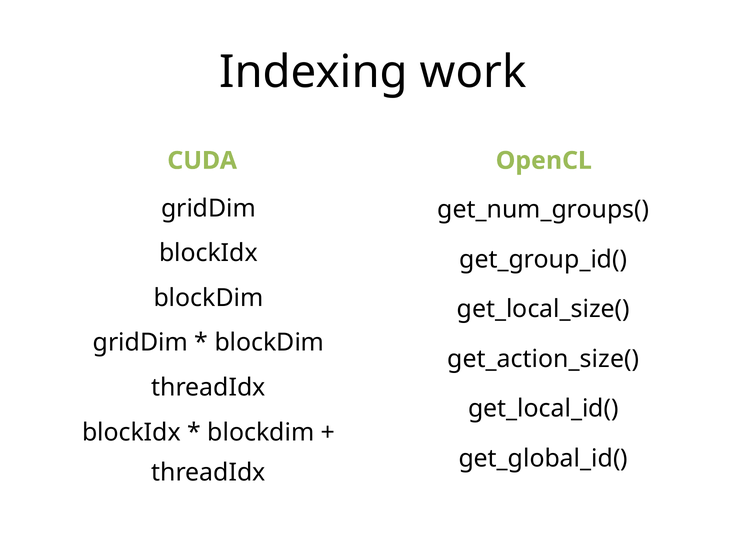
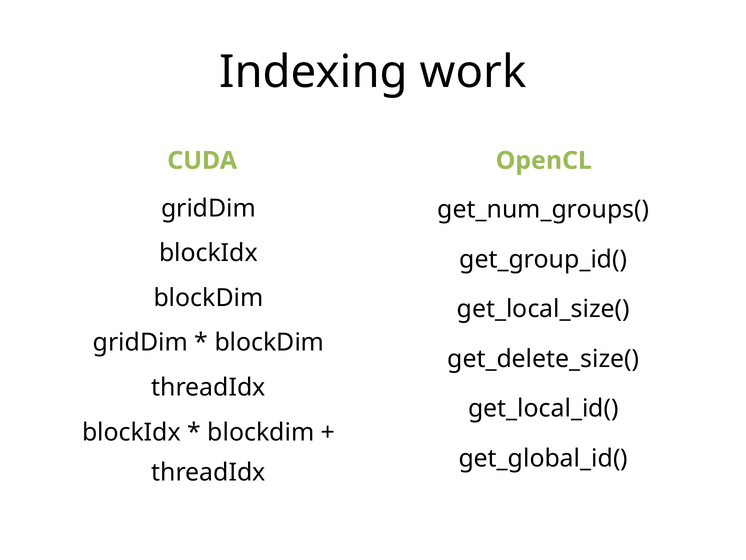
get_action_size(: get_action_size( -> get_delete_size( (543, 359)
